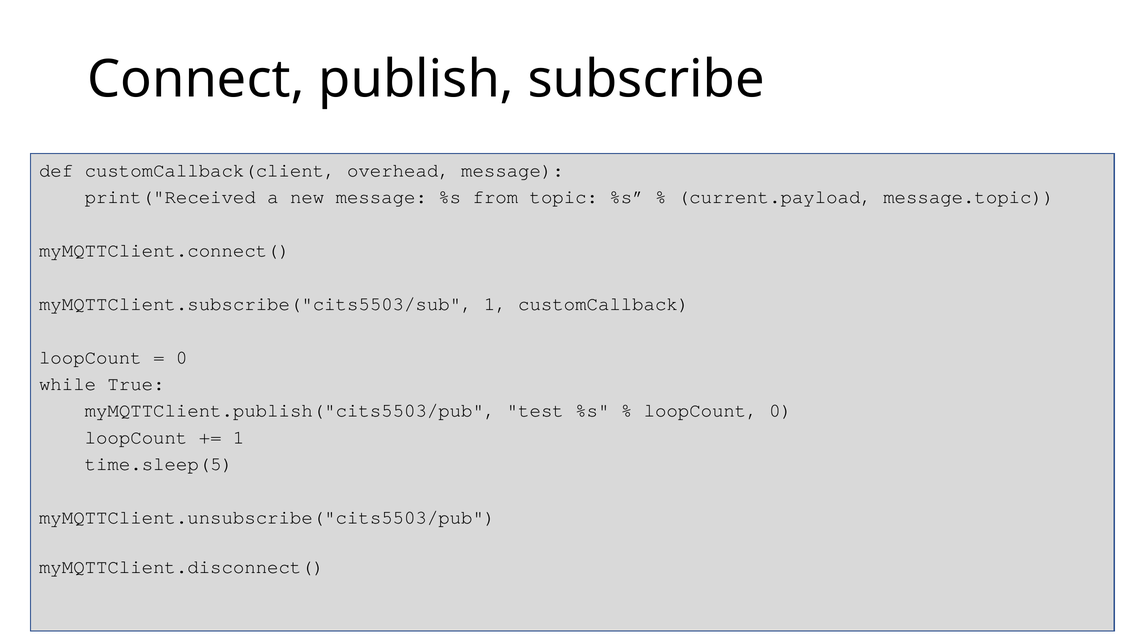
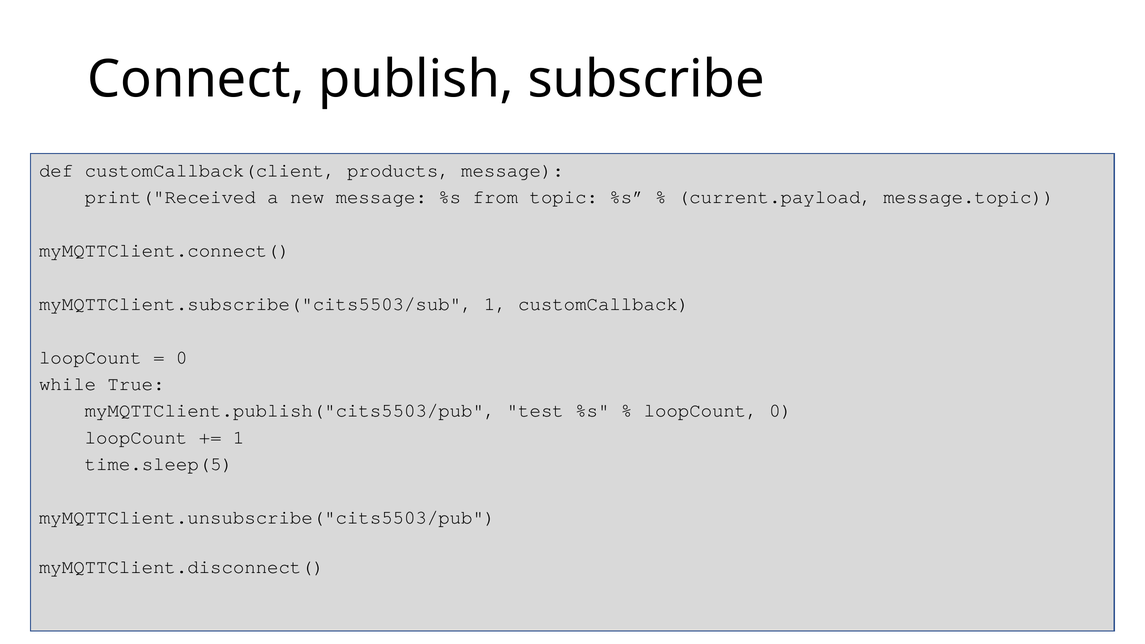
overhead: overhead -> products (398, 170)
